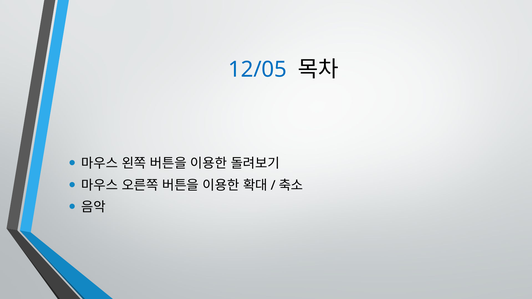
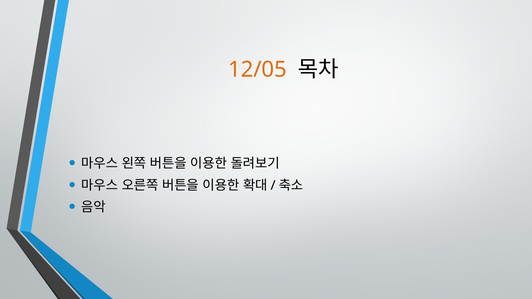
12/05 colour: blue -> orange (257, 70)
